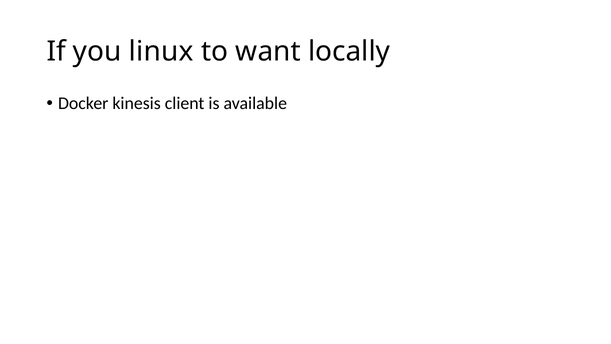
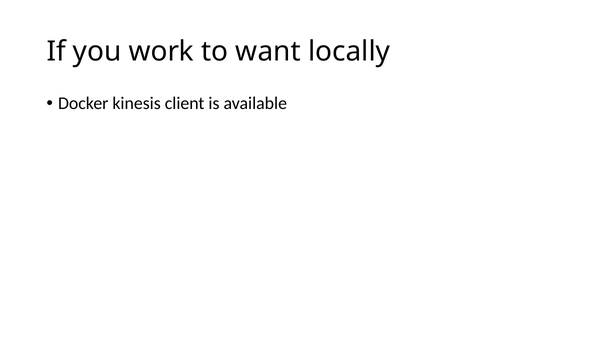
linux: linux -> work (161, 51)
